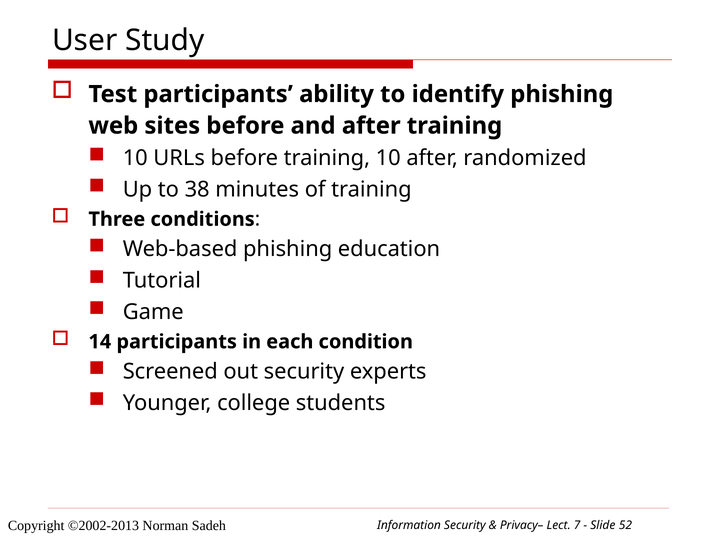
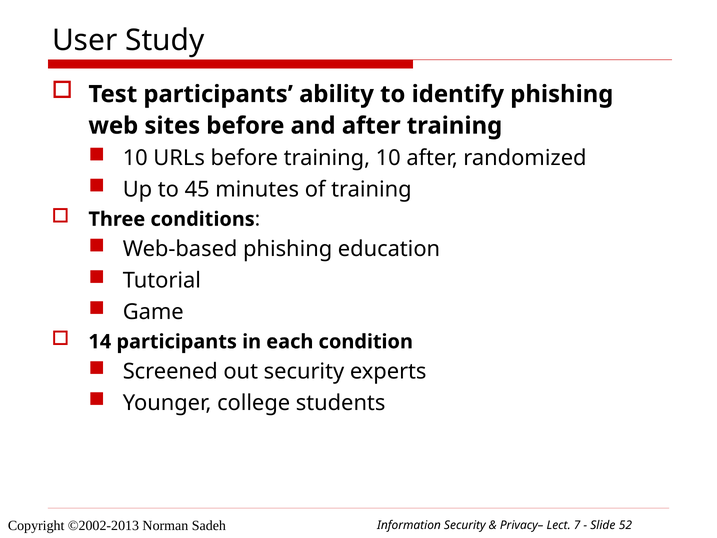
38: 38 -> 45 (197, 189)
